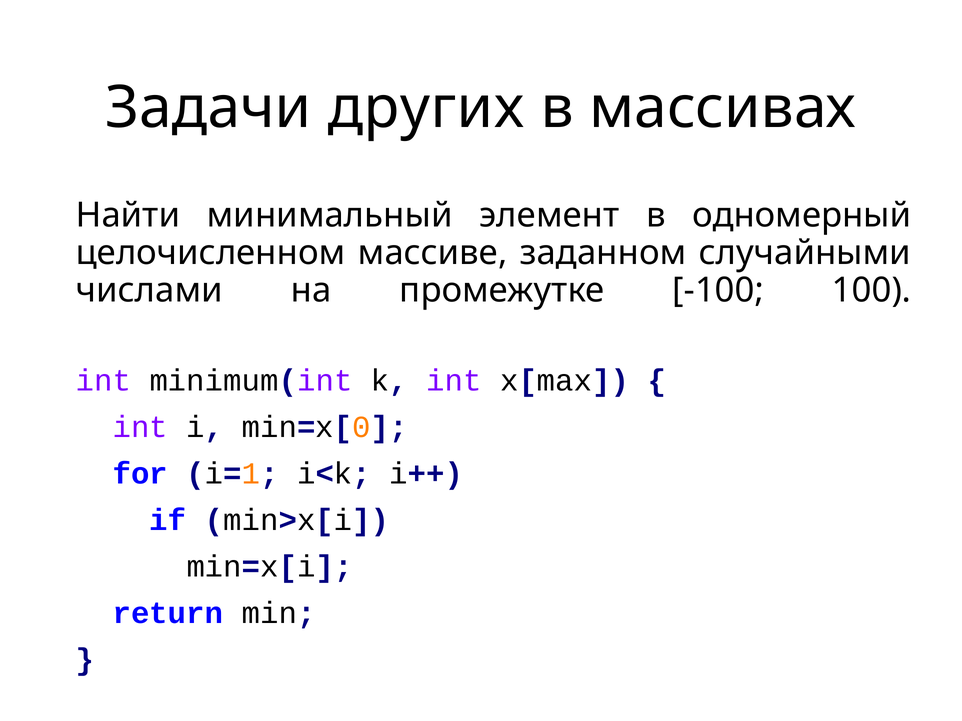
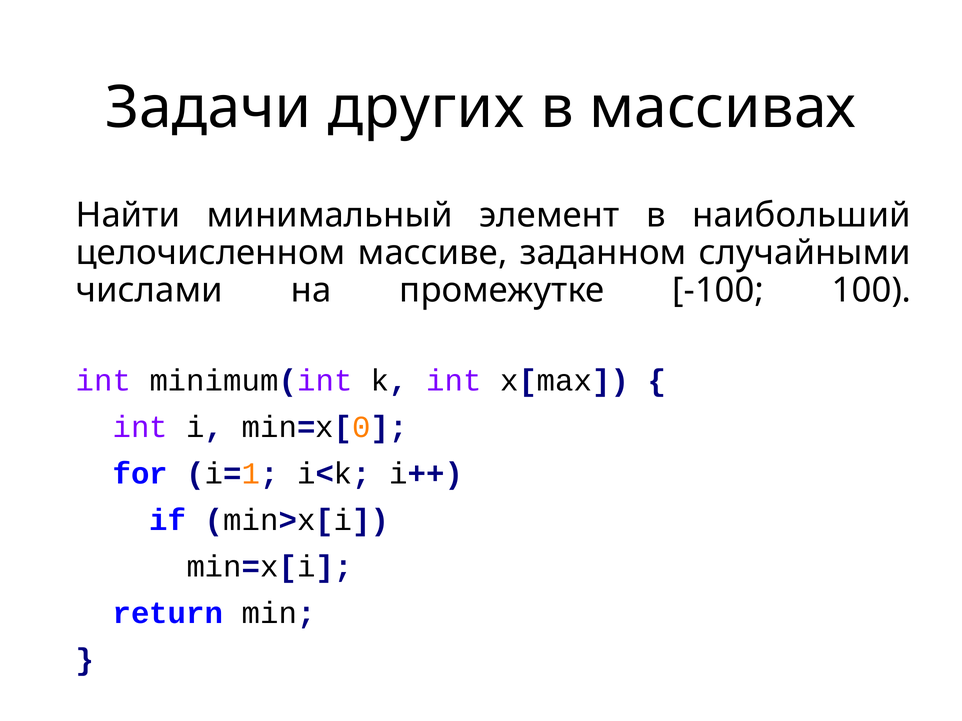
одномерный: одномерный -> наибольший (802, 215)
